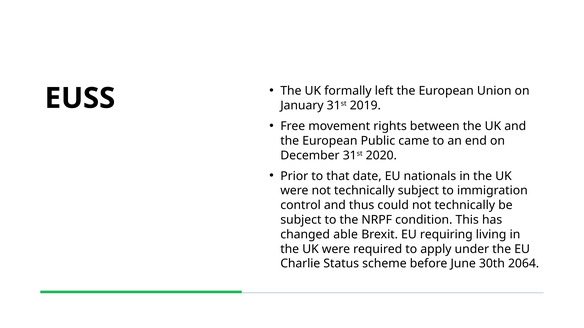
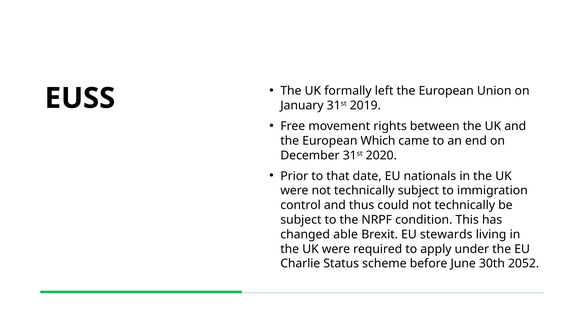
Public: Public -> Which (378, 141)
requiring: requiring -> stewards (446, 235)
2064: 2064 -> 2052 (524, 264)
